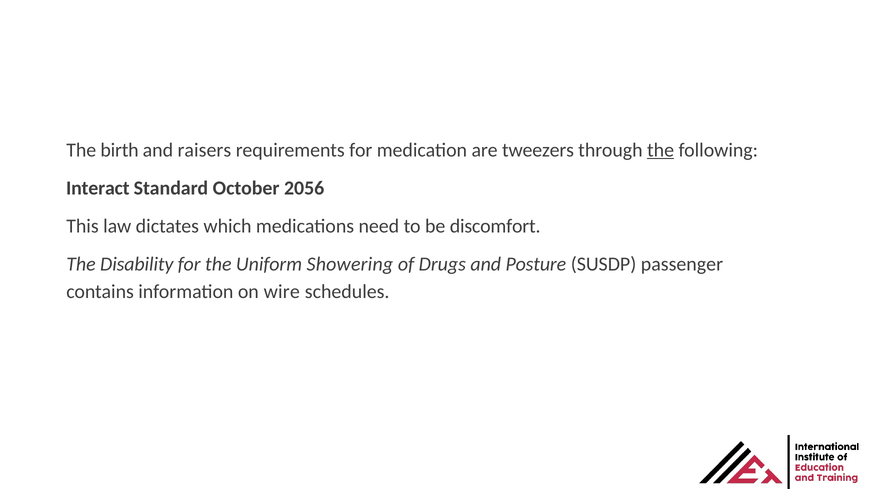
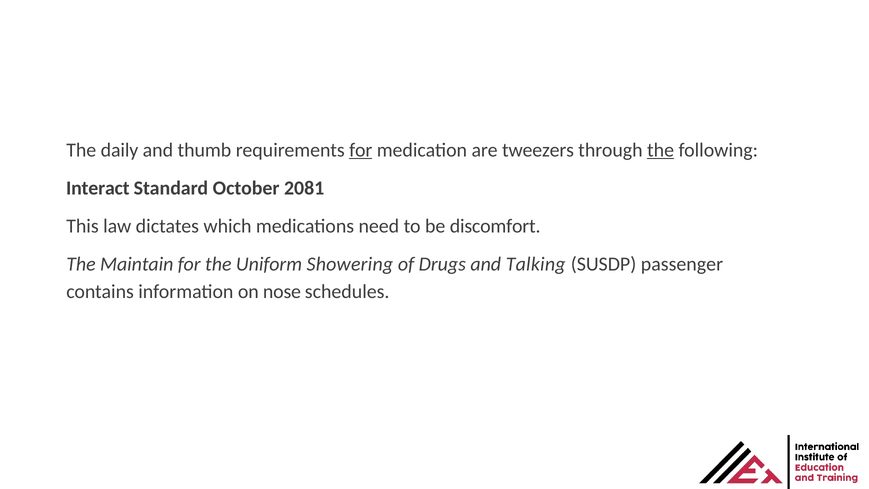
birth: birth -> daily (120, 150)
raisers: raisers -> thumb (204, 150)
for underline: none -> present (361, 150)
2056: 2056 -> 2081 (304, 188)
Disability: Disability -> Maintain (137, 264)
Posture: Posture -> Talking (536, 264)
wire: wire -> nose (282, 291)
